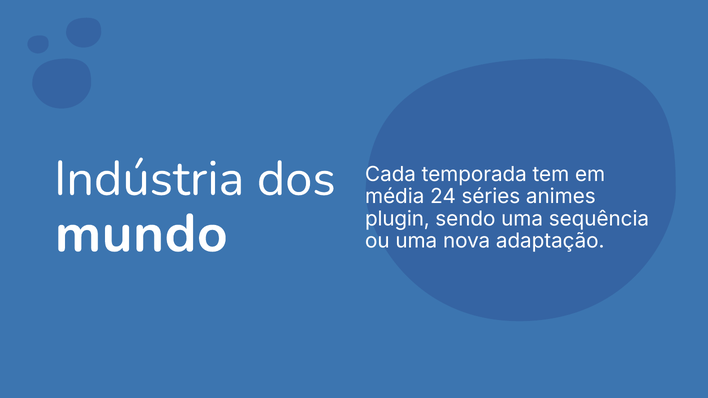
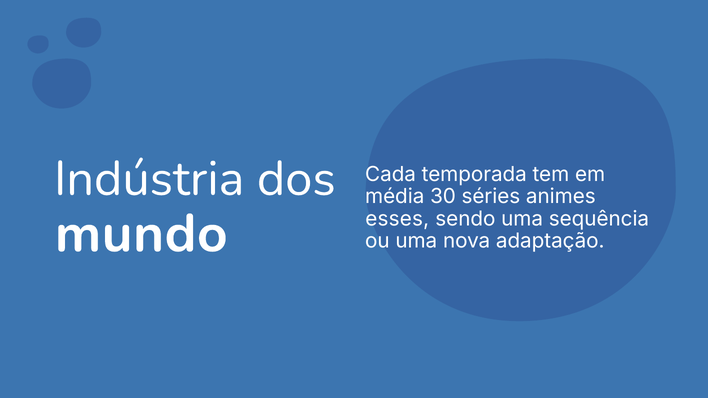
24: 24 -> 30 (443, 197)
plugin: plugin -> esses (397, 219)
